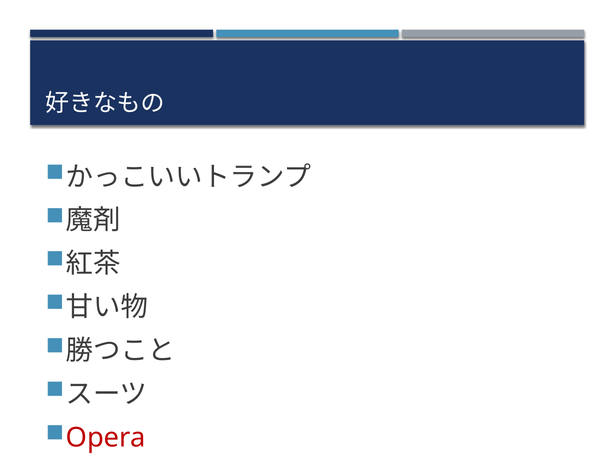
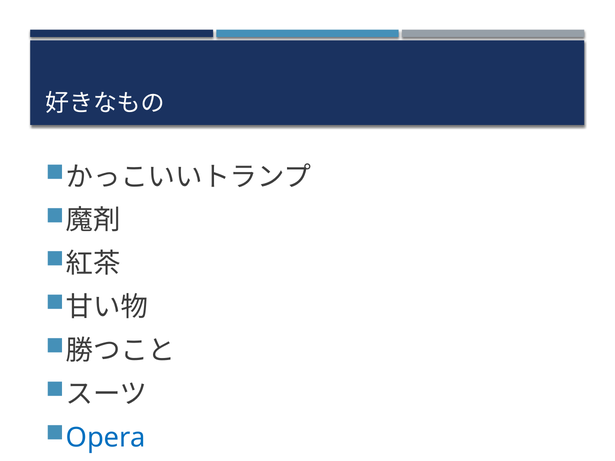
Opera colour: red -> blue (106, 438)
